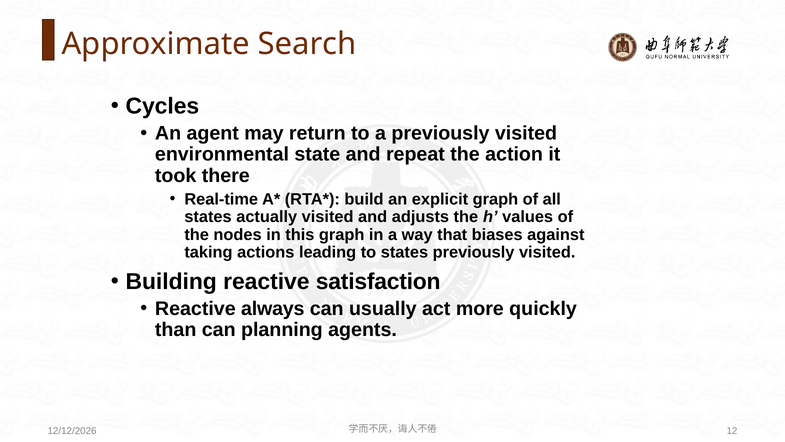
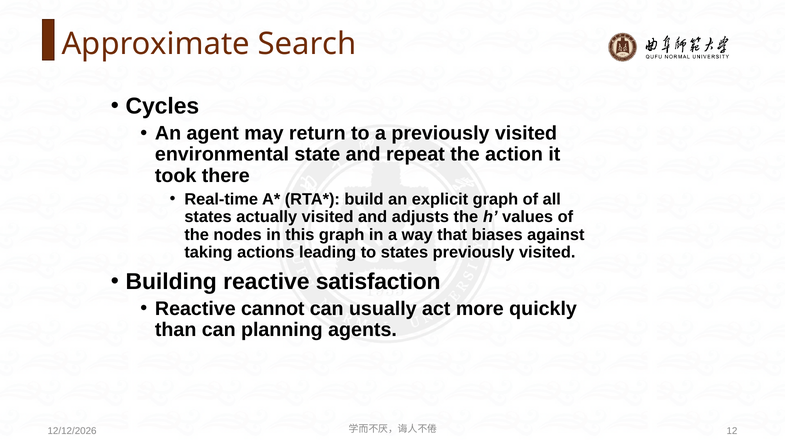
always: always -> cannot (273, 308)
